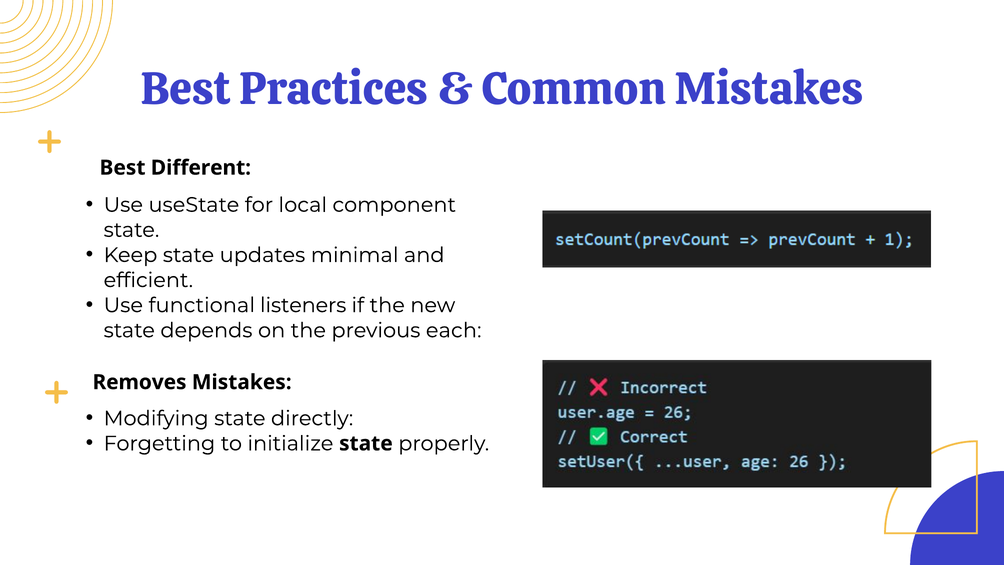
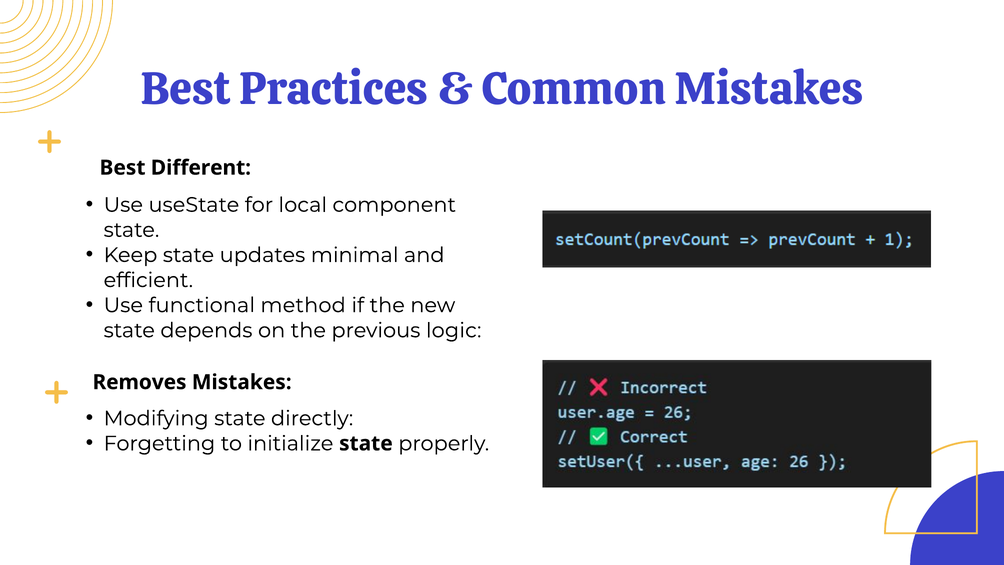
listeners: listeners -> method (303, 305)
each: each -> logic (454, 330)
